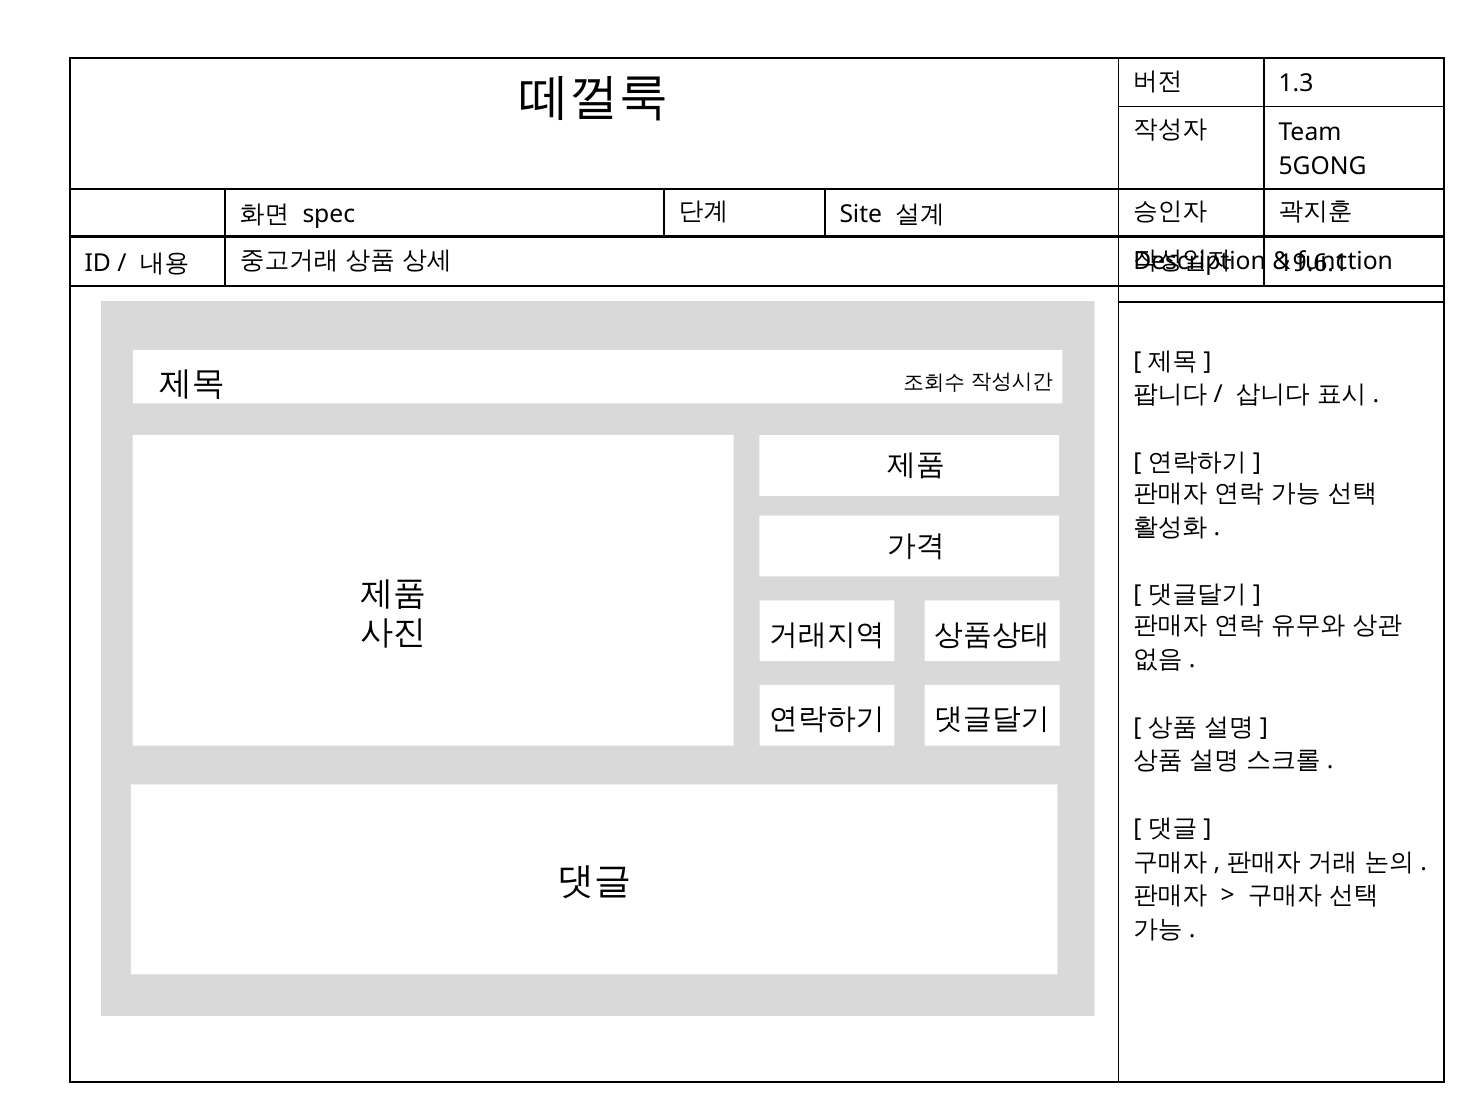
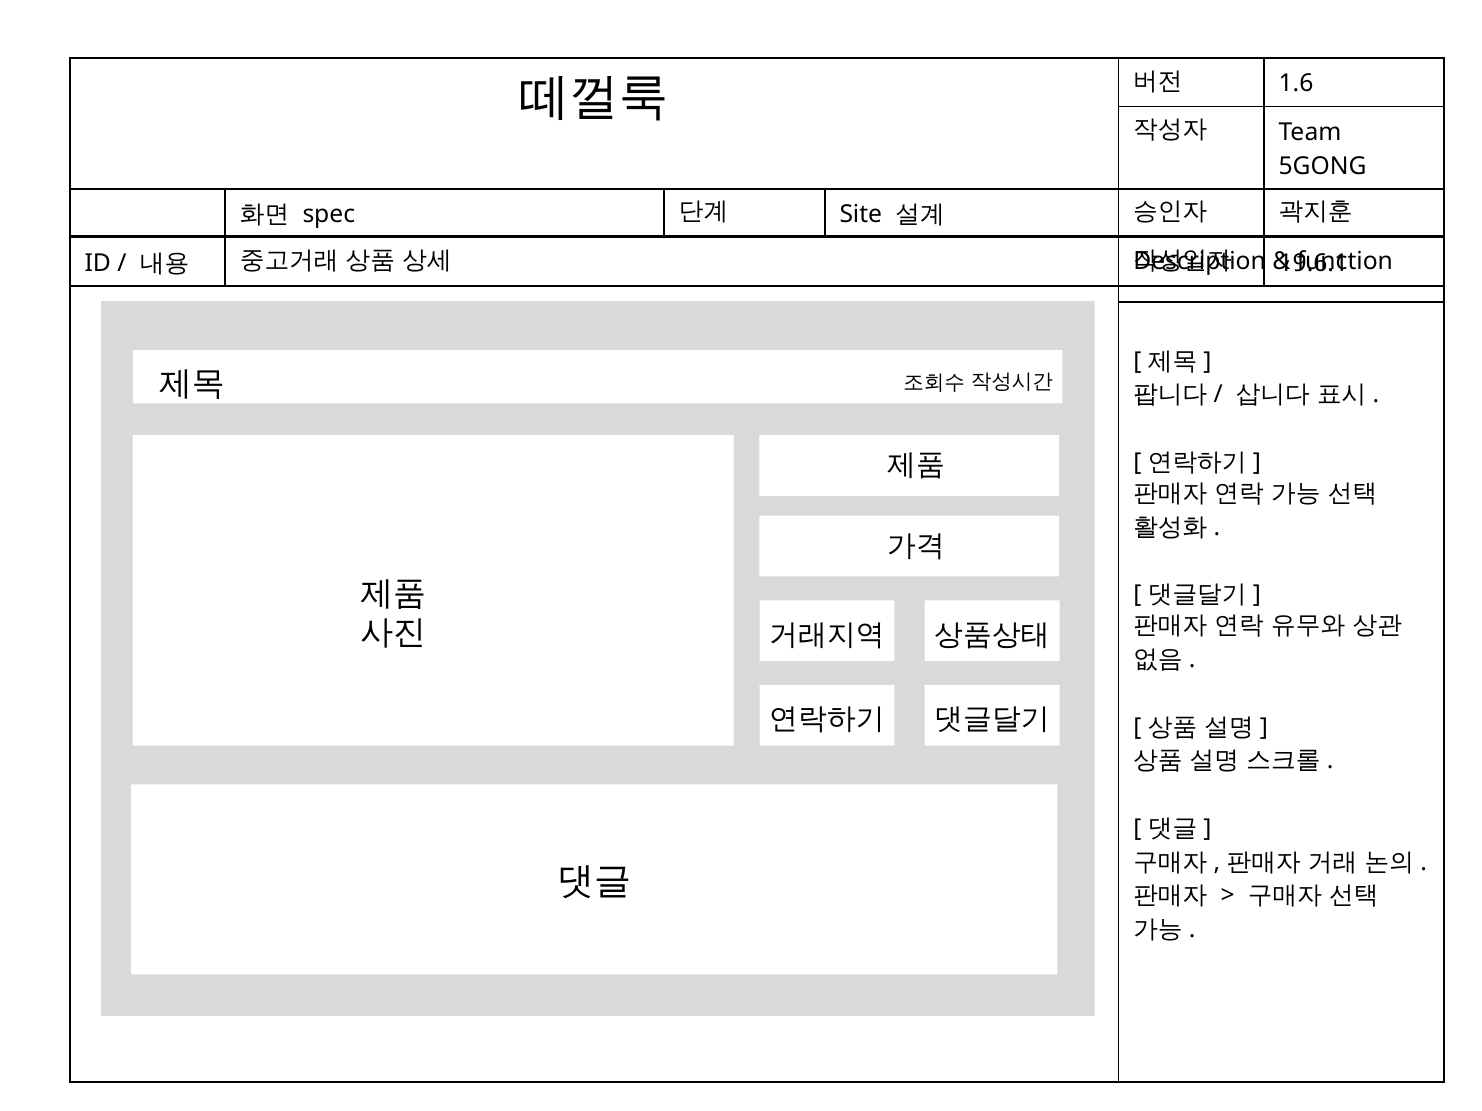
1.3: 1.3 -> 1.6 (1296, 84)
